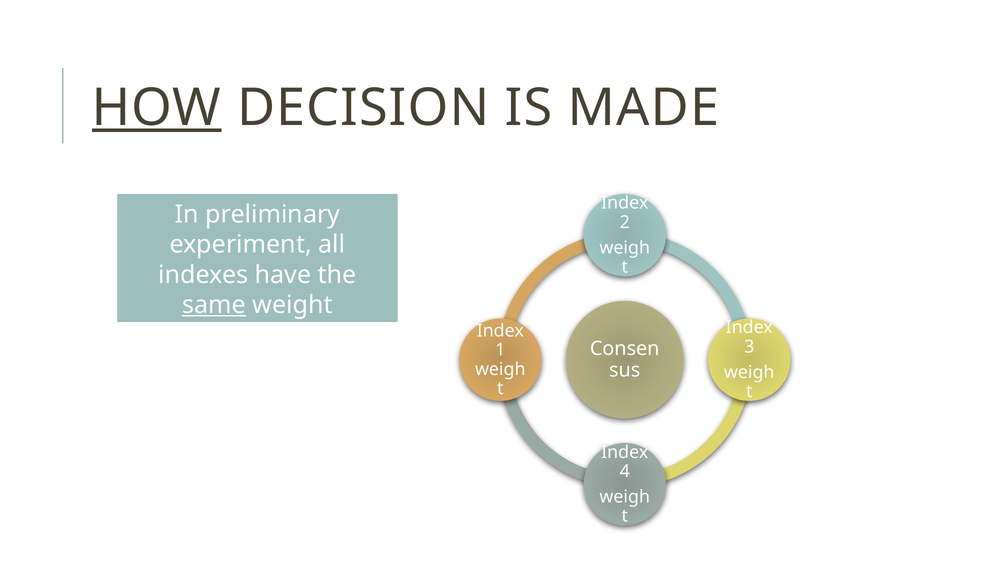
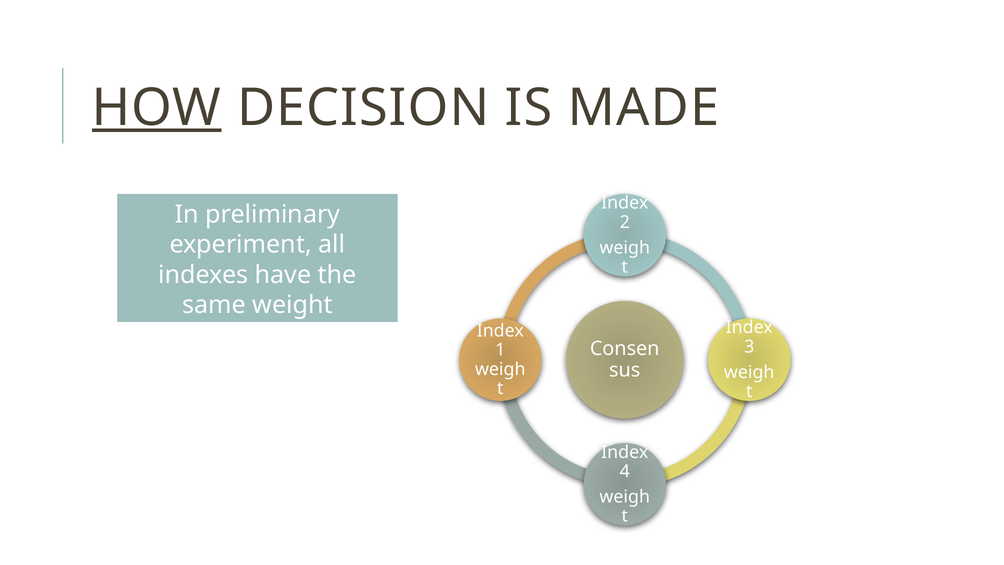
same underline: present -> none (214, 305)
